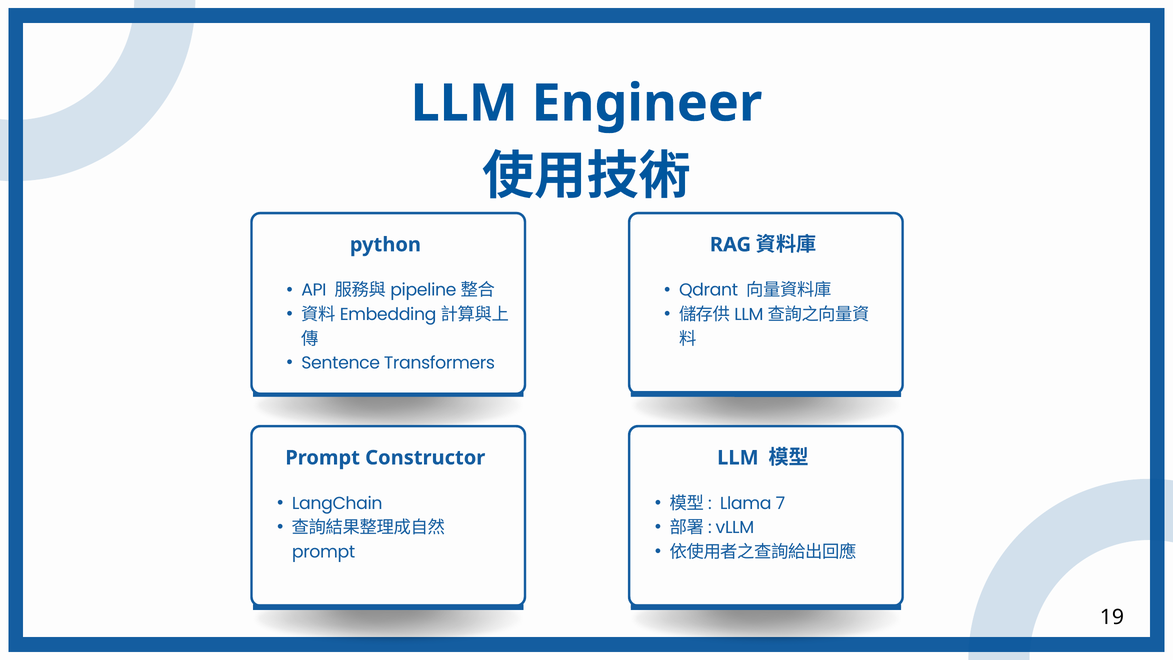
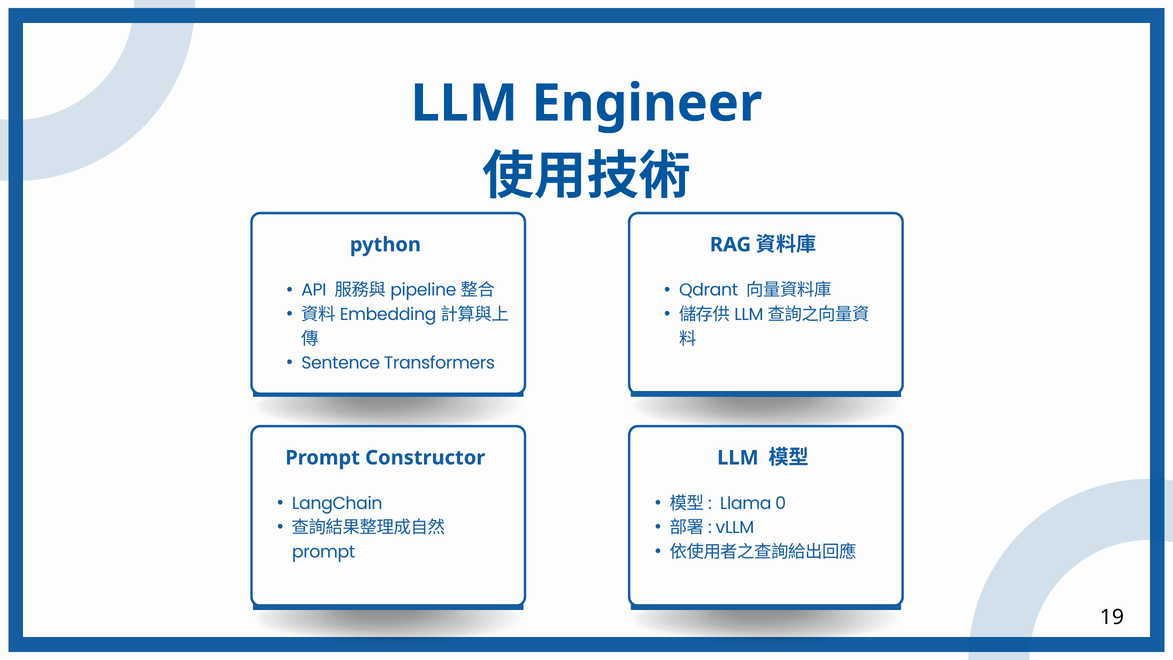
7: 7 -> 0 (781, 503)
